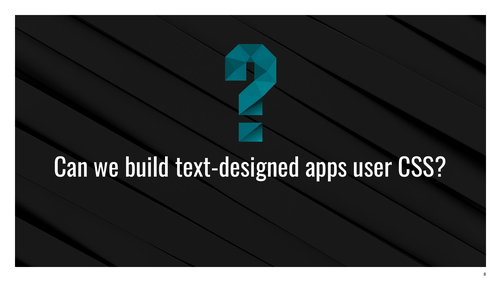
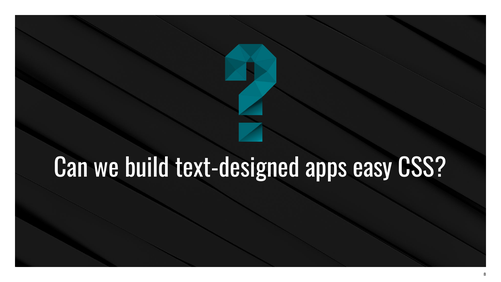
user: user -> easy (373, 169)
